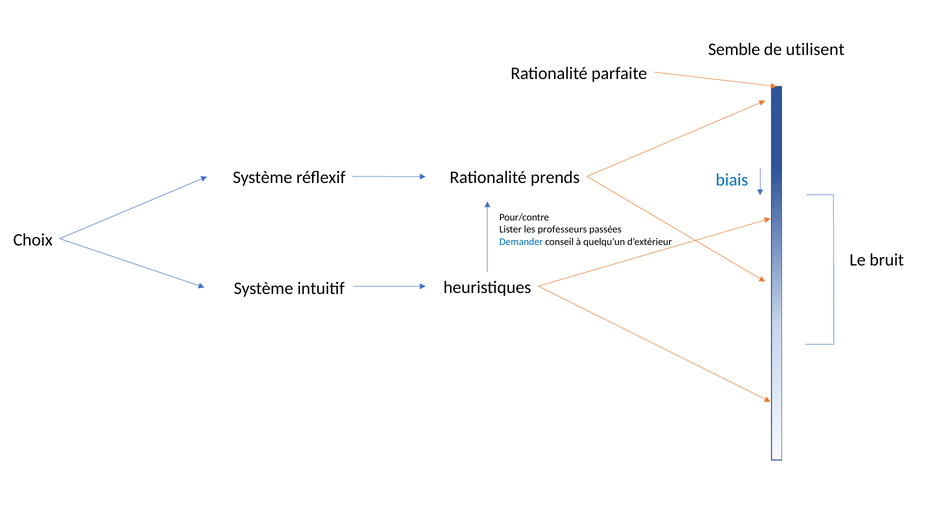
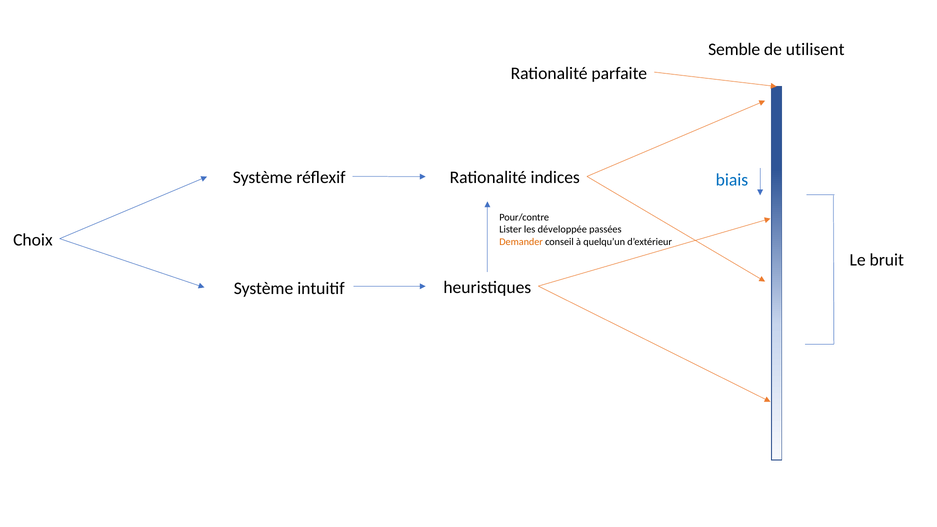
prends: prends -> indices (555, 178)
professeurs: professeurs -> développée (562, 229)
Demander colour: blue -> orange (521, 242)
